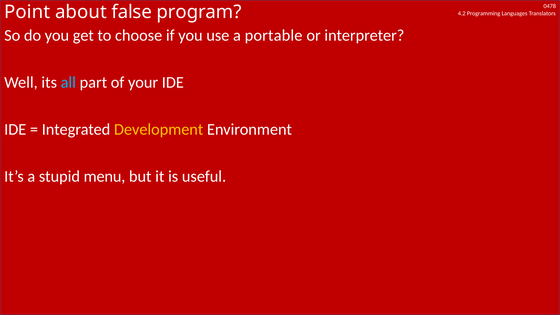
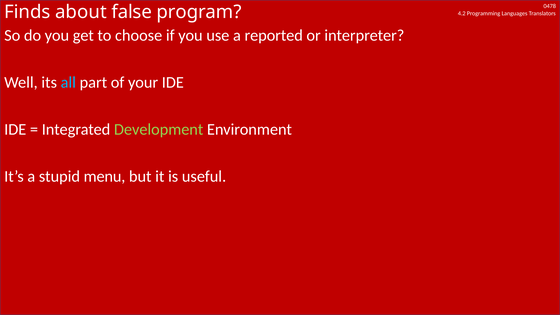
Point: Point -> Finds (27, 12)
portable: portable -> reported (274, 36)
Development colour: yellow -> light green (159, 129)
